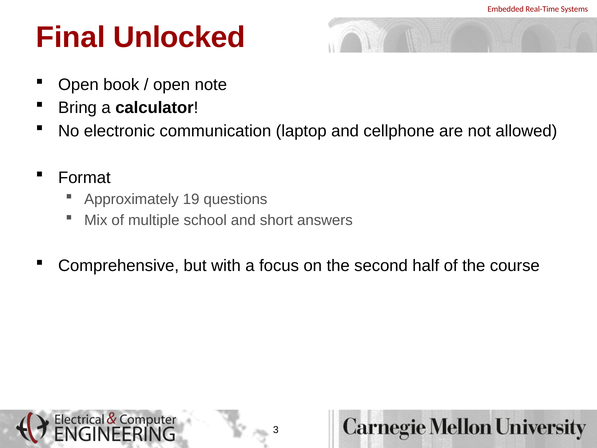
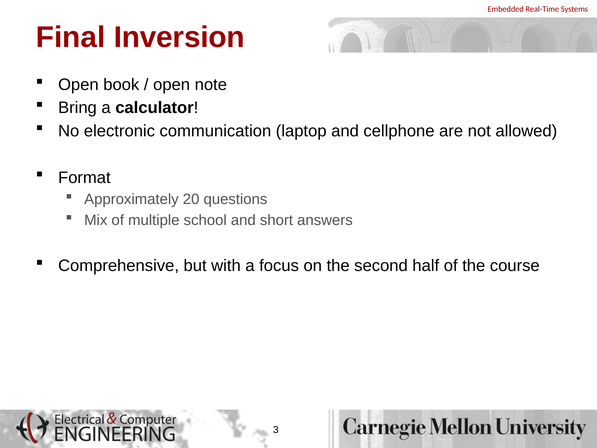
Unlocked: Unlocked -> Inversion (179, 37)
19: 19 -> 20 (191, 199)
